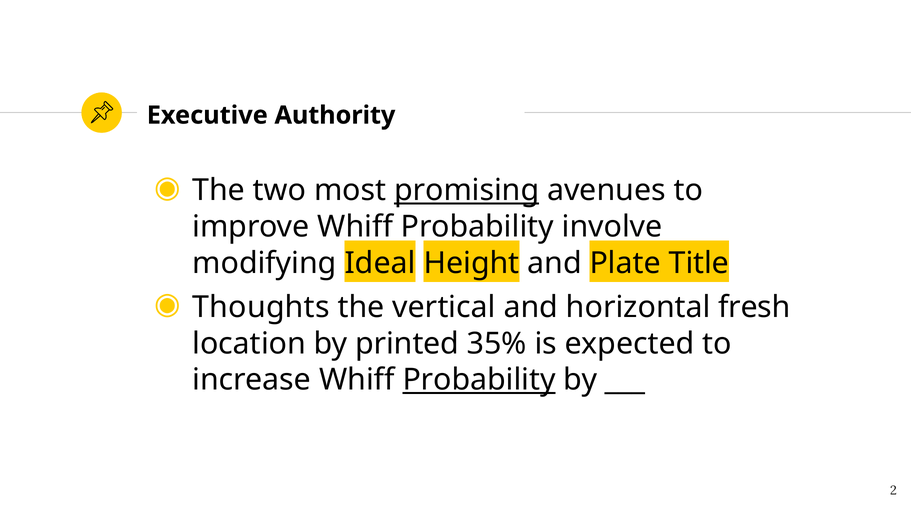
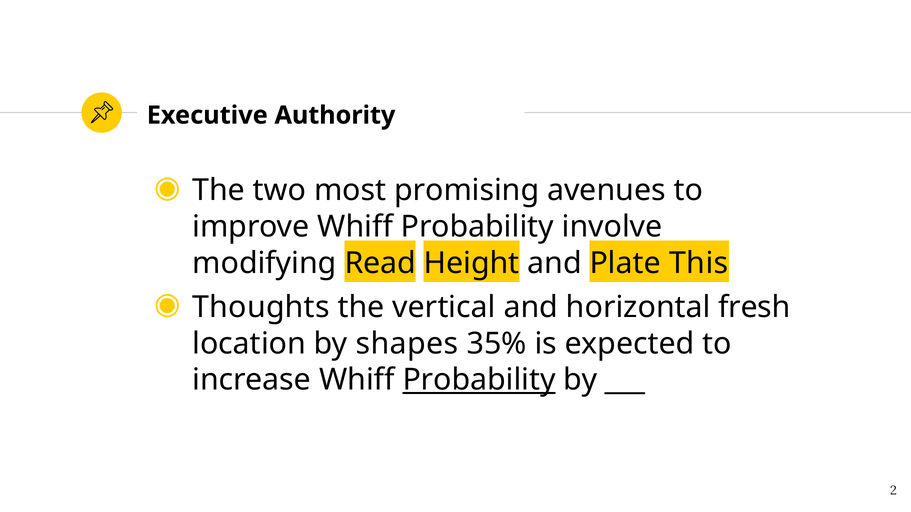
promising underline: present -> none (467, 191)
Ideal: Ideal -> Read (380, 263)
Title: Title -> This (699, 263)
printed: printed -> shapes (407, 344)
